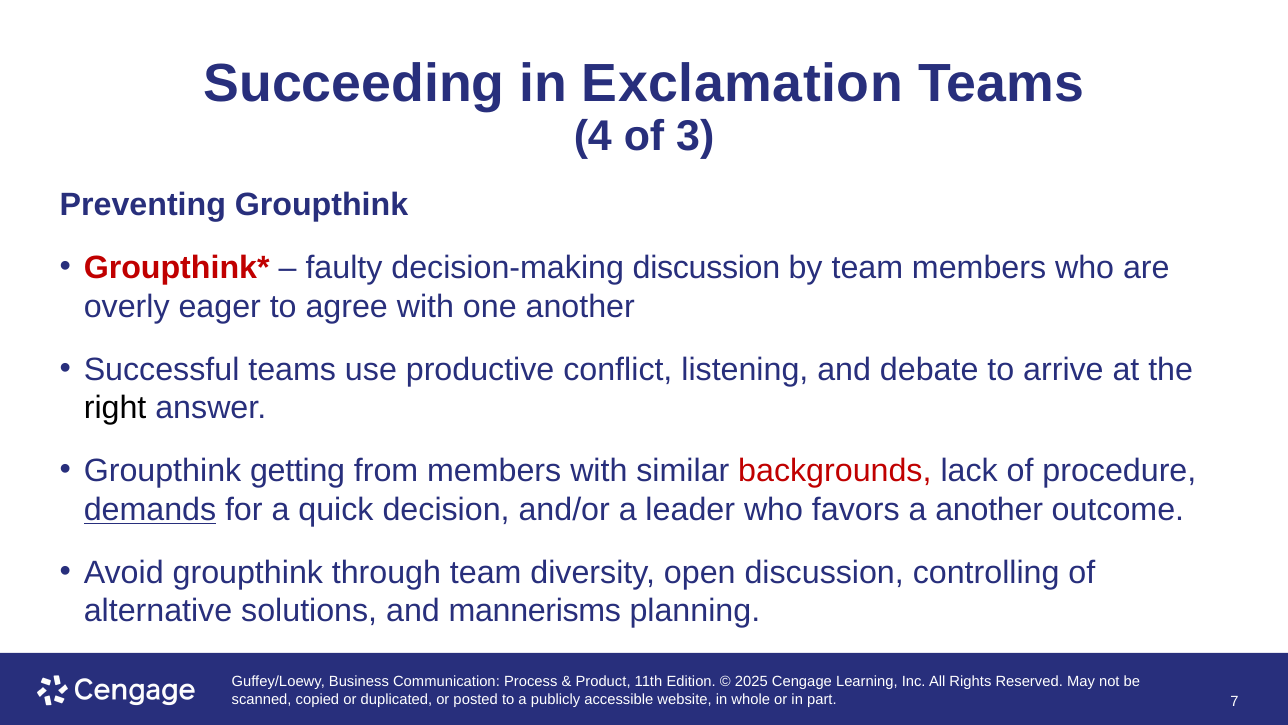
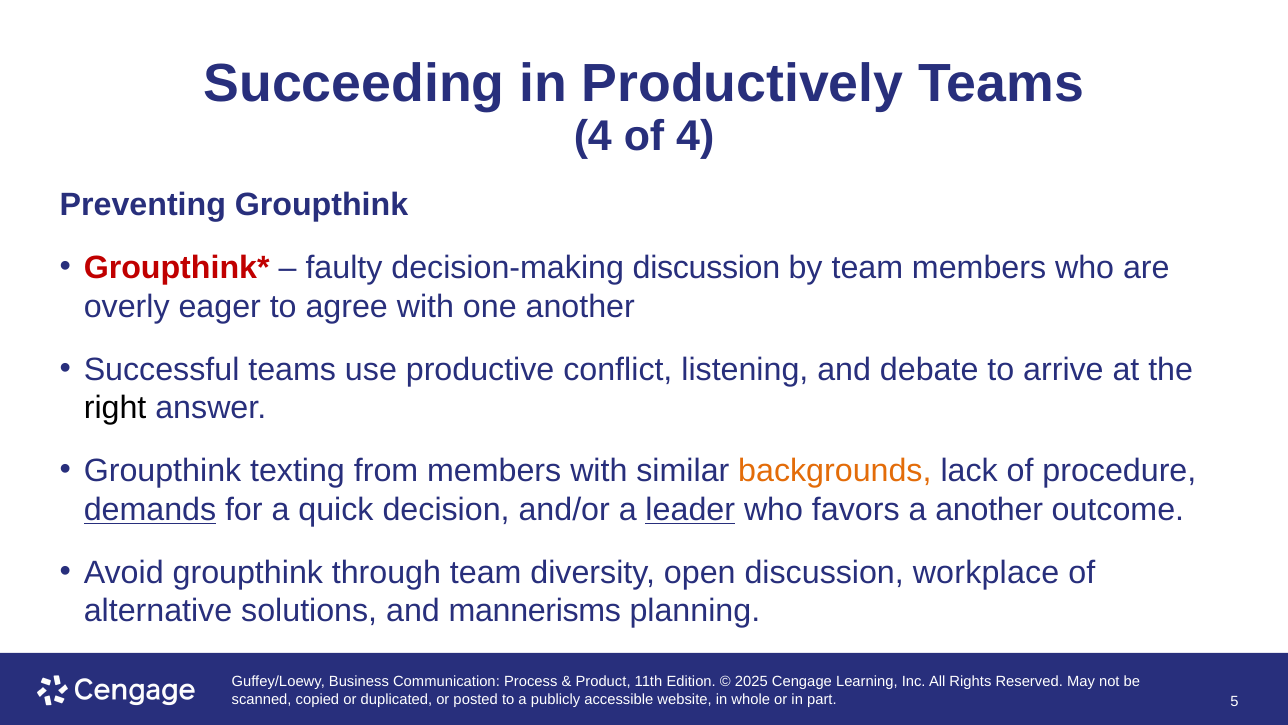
Exclamation: Exclamation -> Productively (743, 83)
of 3: 3 -> 4 (695, 136)
getting: getting -> texting (297, 471)
backgrounds colour: red -> orange (835, 471)
leader underline: none -> present (690, 509)
controlling: controlling -> workplace (986, 572)
7: 7 -> 5 (1235, 702)
